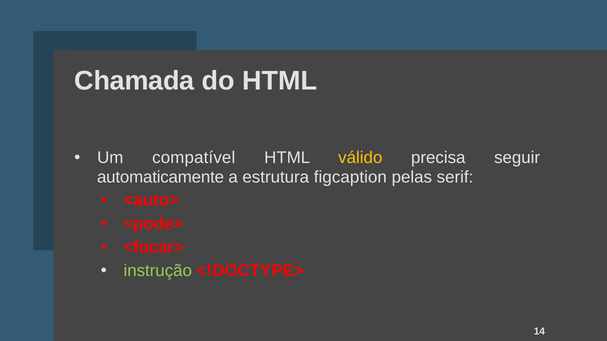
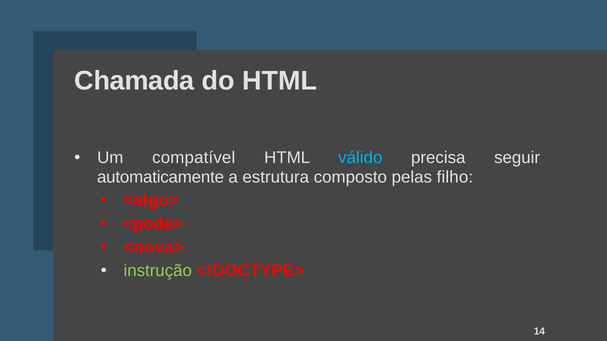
válido colour: yellow -> light blue (360, 158)
figcaption: figcaption -> composto (350, 177)
serif: serif -> filho (455, 177)
<auto>: <auto> -> <algo> (151, 201)
<focar>: <focar> -> <nova> (153, 248)
